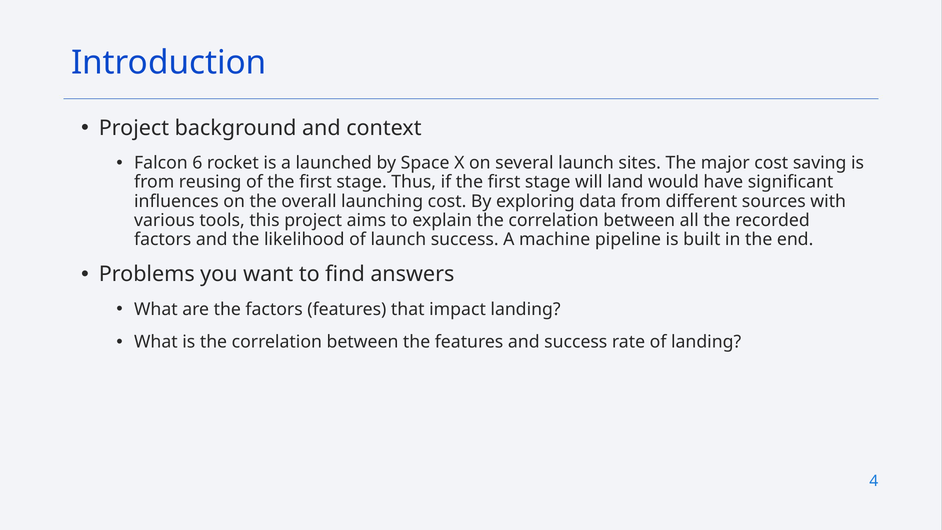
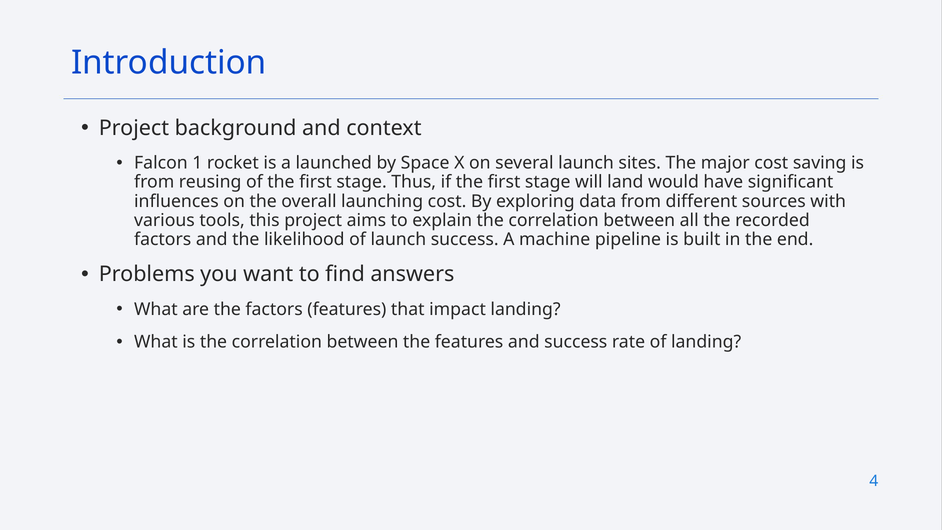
6: 6 -> 1 (197, 163)
